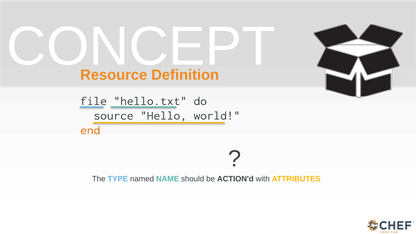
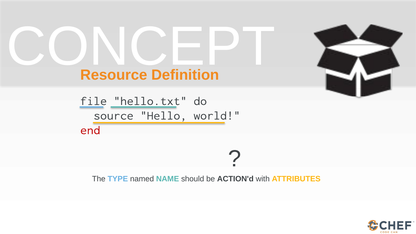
end colour: orange -> red (90, 130)
